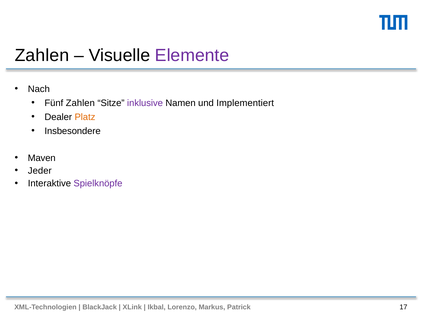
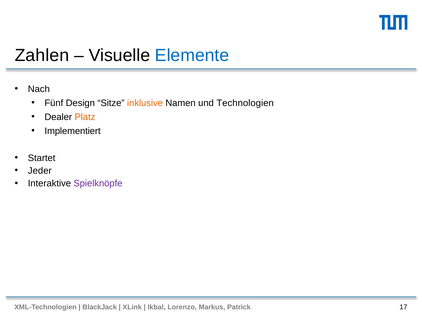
Elemente colour: purple -> blue (192, 55)
Fünf Zahlen: Zahlen -> Design (80, 103)
inklusive colour: purple -> orange (145, 103)
Implementiert: Implementiert -> Technologien (245, 103)
Insbesondere: Insbesondere -> Implementiert (73, 131)
Maven: Maven -> Startet (42, 158)
